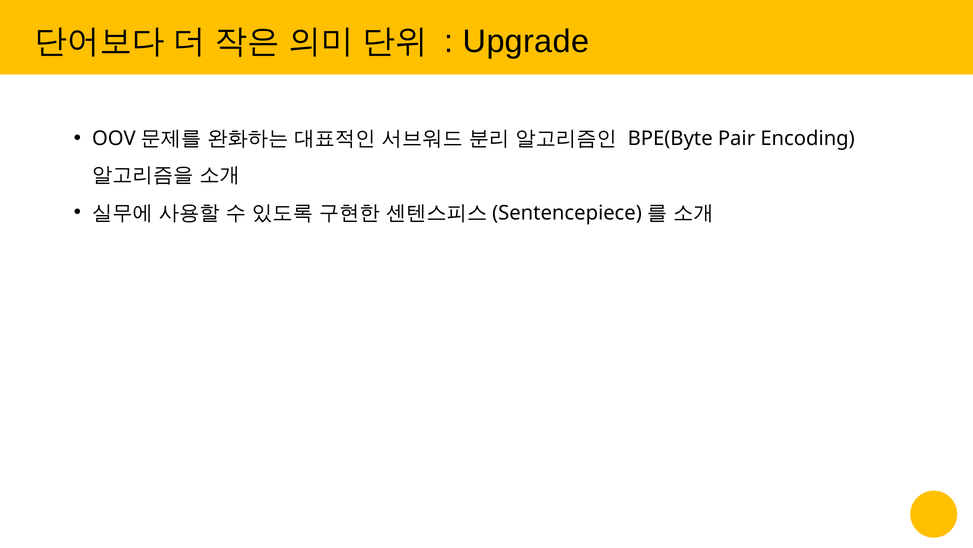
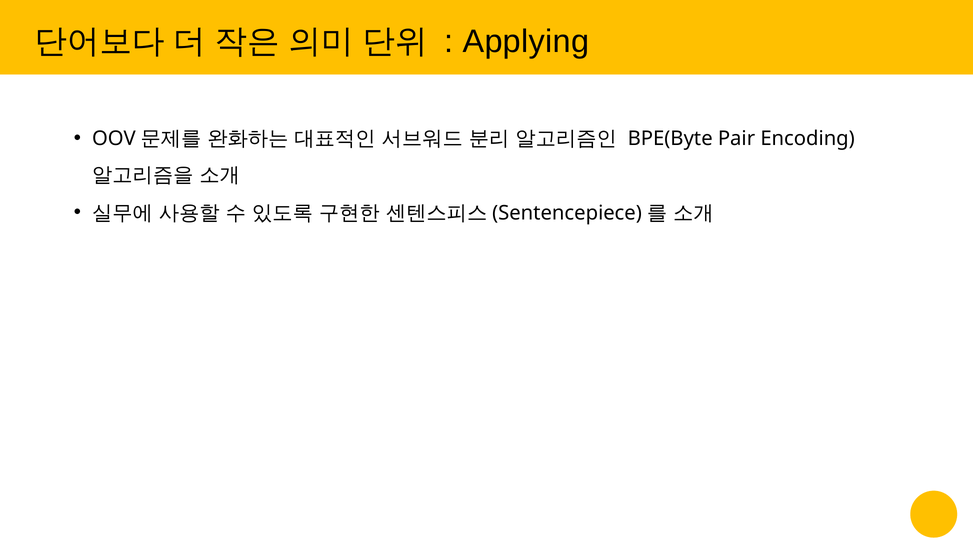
Upgrade: Upgrade -> Applying (526, 41)
